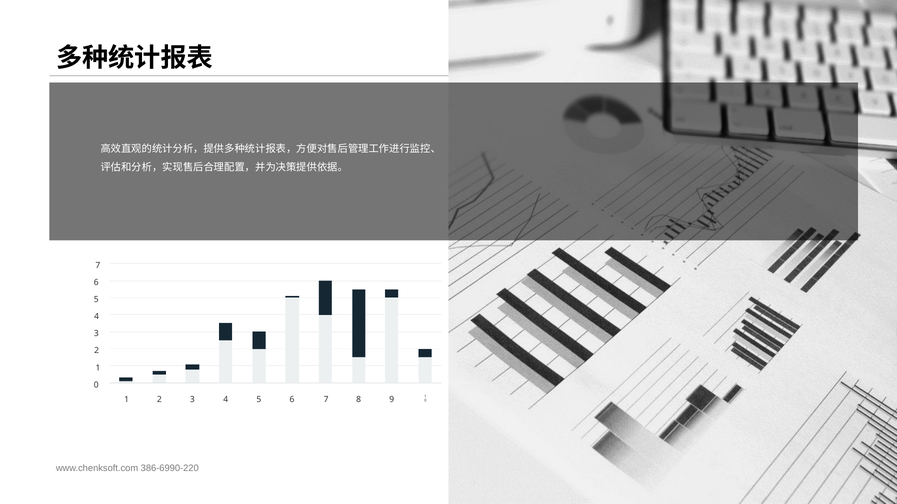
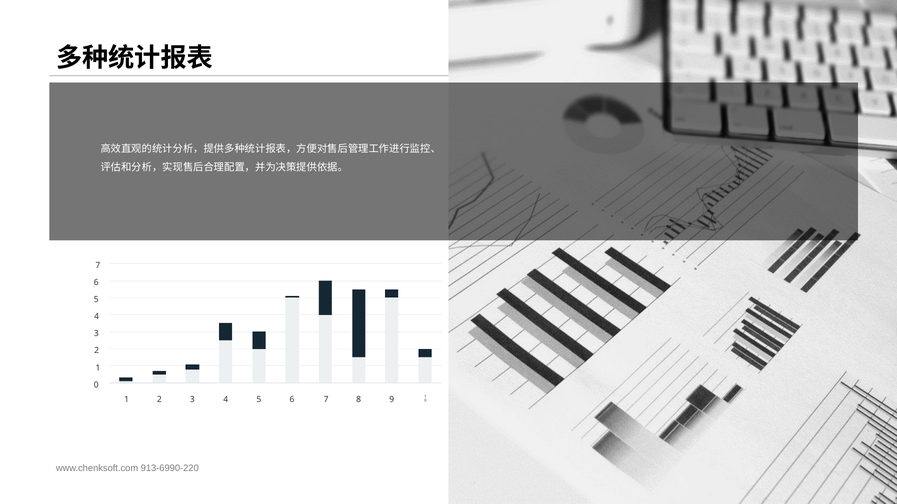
386-6990-220: 386-6990-220 -> 913-6990-220 (170, 469)
